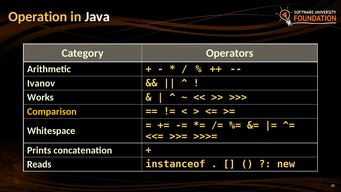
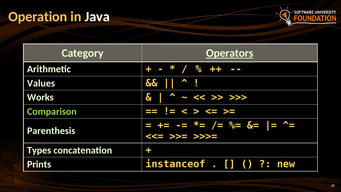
Operators underline: none -> present (230, 53)
Ivanov: Ivanov -> Values (41, 83)
Comparison colour: yellow -> light green (52, 111)
Whitespace: Whitespace -> Parenthesis (51, 131)
Prints: Prints -> Types (39, 150)
Reads: Reads -> Prints (39, 164)
